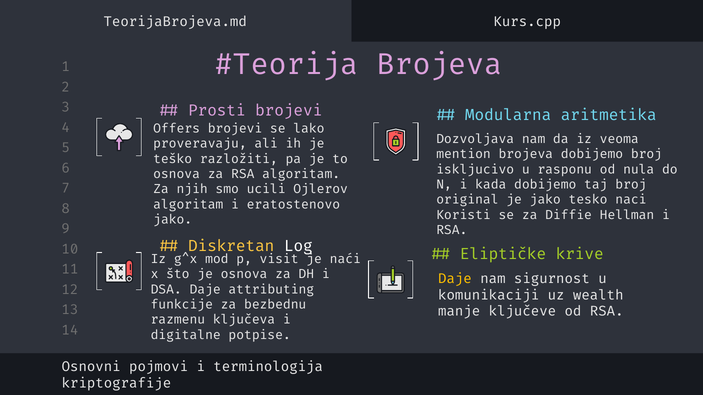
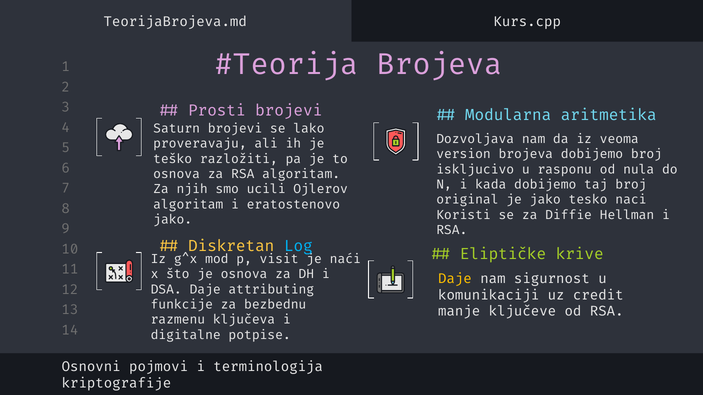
Offers: Offers -> Saturn (177, 129)
mention: mention -> version (464, 154)
Log colour: white -> light blue (298, 246)
wealth: wealth -> credit (598, 295)
